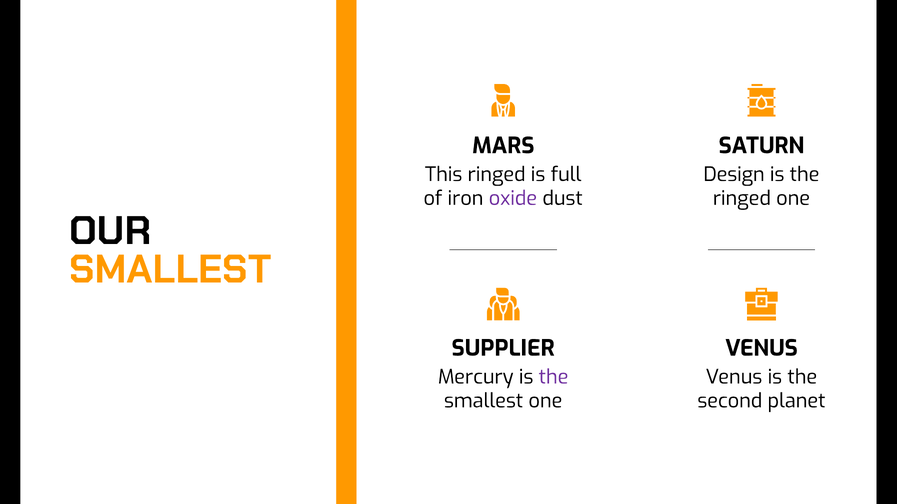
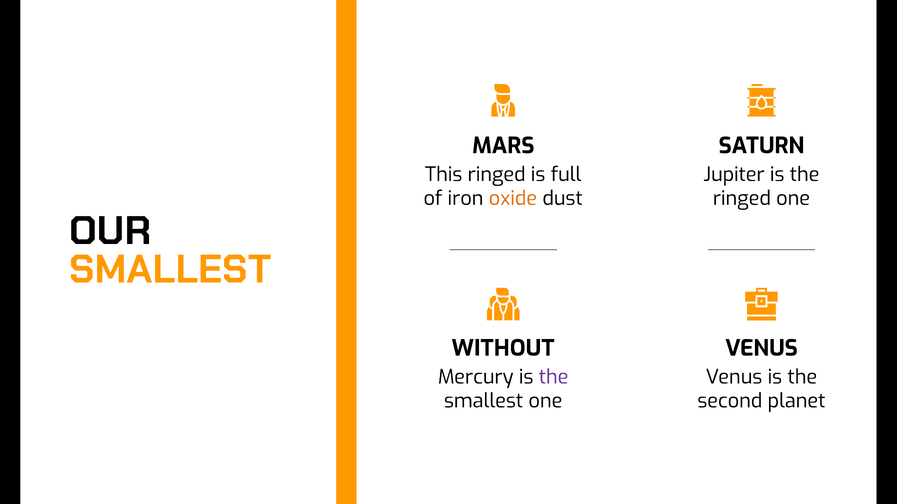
Design: Design -> Jupiter (734, 175)
oxide colour: purple -> orange (513, 199)
SUPPLIER: SUPPLIER -> WITHOUT (503, 349)
